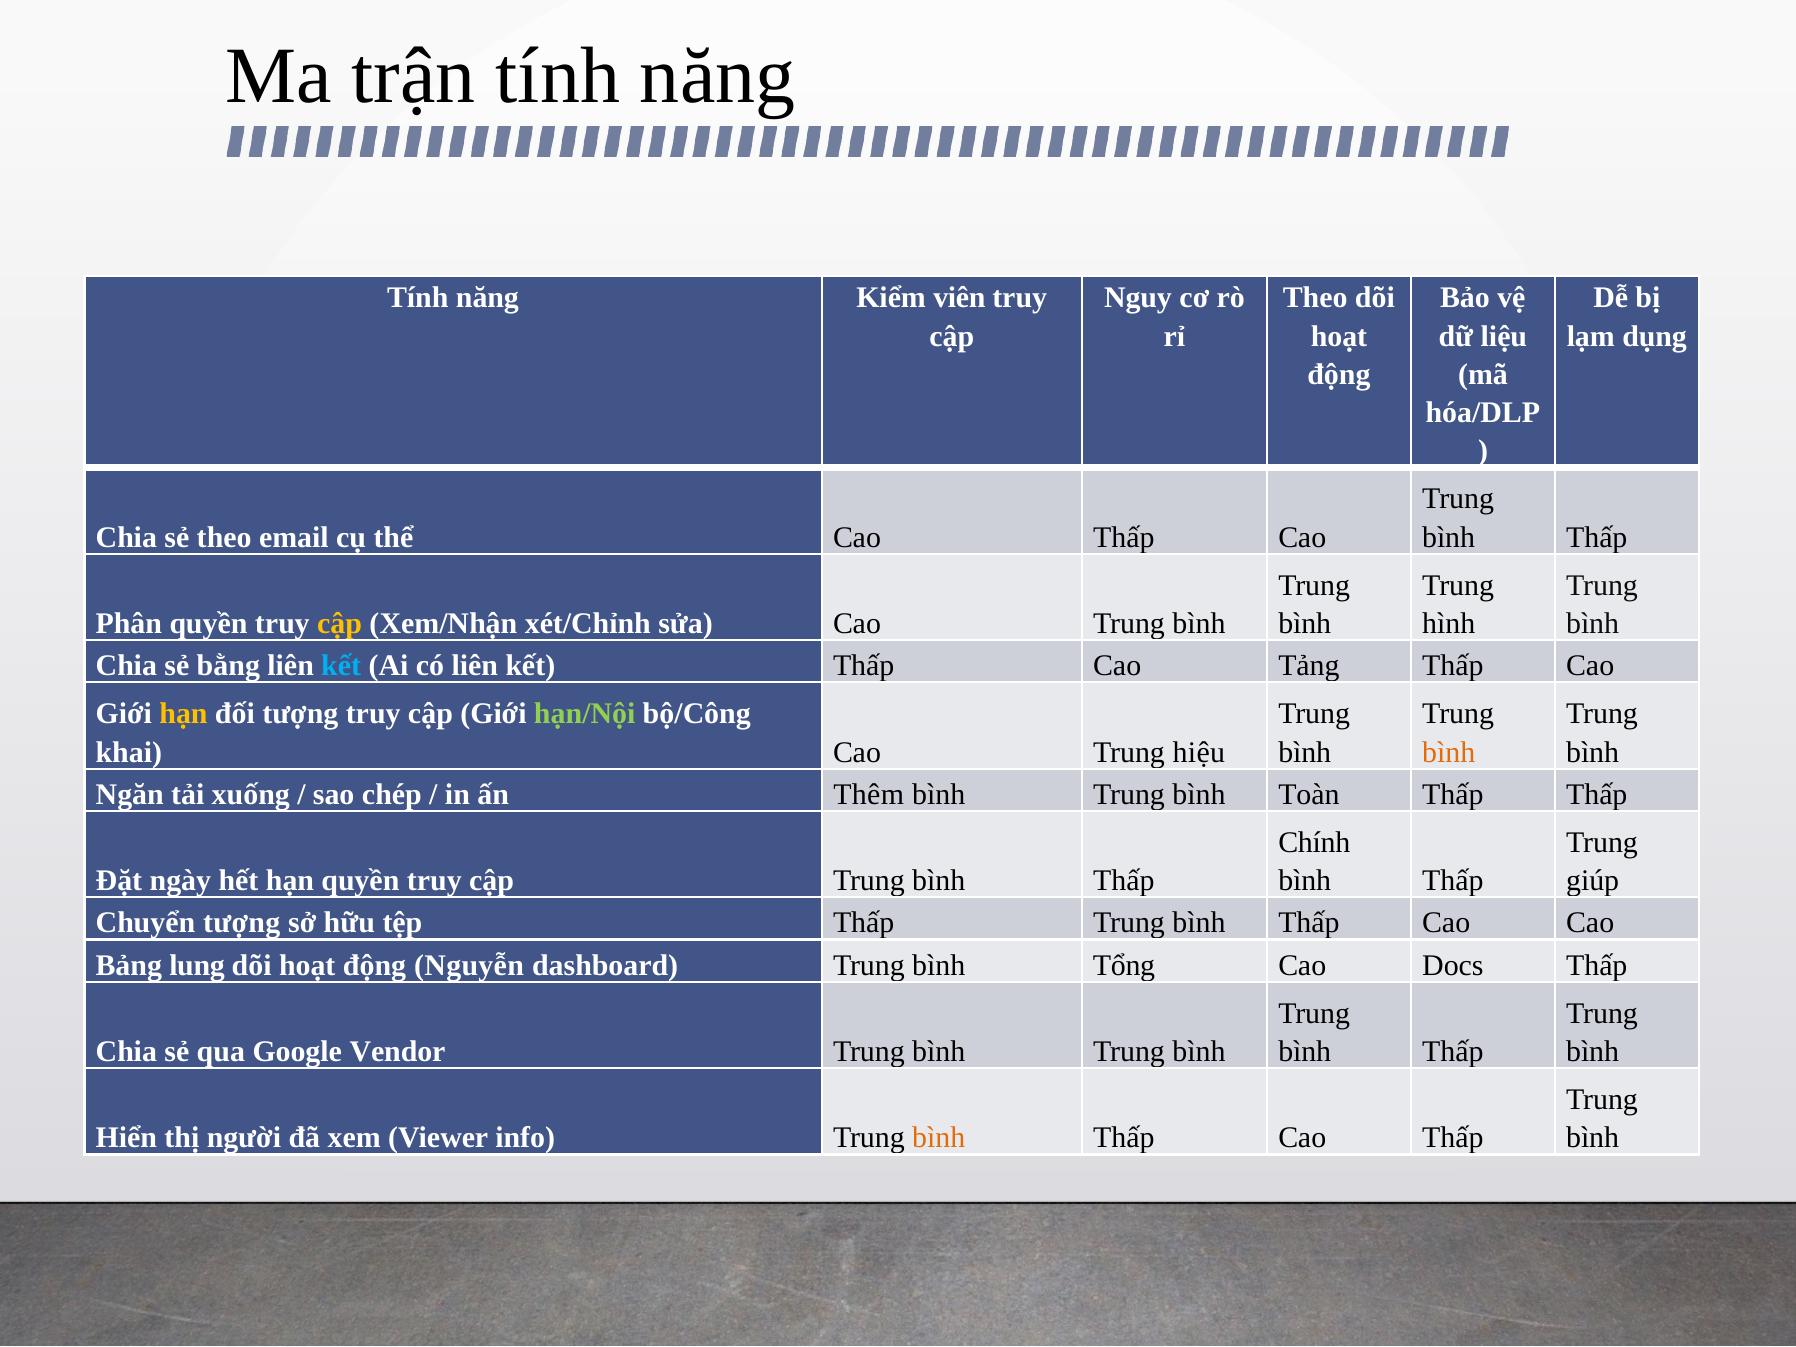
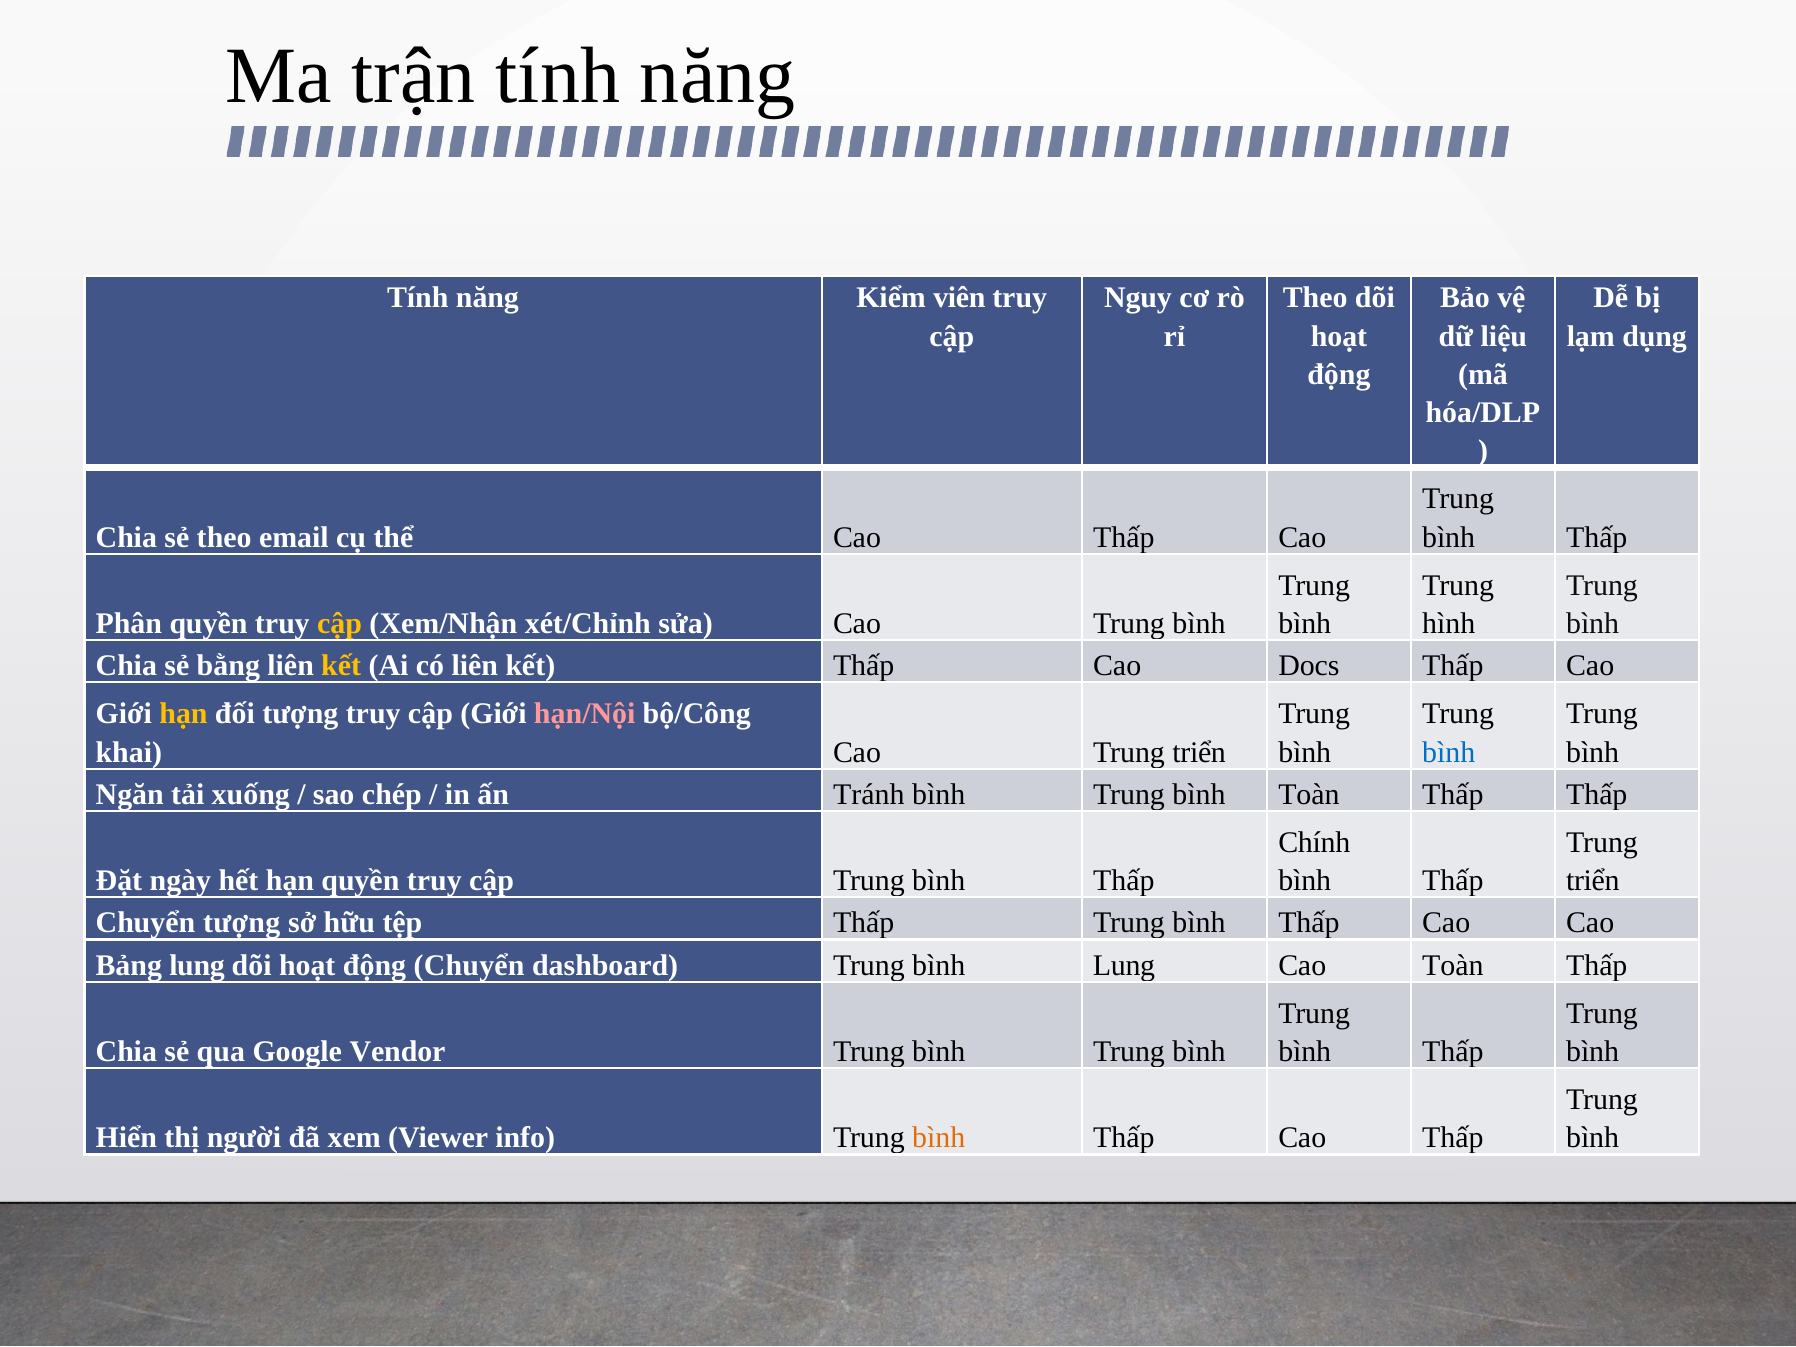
kết colour: light blue -> yellow (341, 666)
Tảng: Tảng -> Docs (1309, 666)
hạn/Nội colour: light green -> pink (585, 714)
Cao Trung hiệu: hiệu -> triển (1199, 752)
bình colour: orange -> blue (1449, 752)
Thêm: Thêm -> Tránh (869, 794)
giúp: giúp -> triển (1593, 881)
động Nguyễn: Nguyễn -> Chuyển (469, 965)
bình Tổng: Tổng -> Lung (1124, 965)
Cao Docs: Docs -> Toàn (1453, 965)
